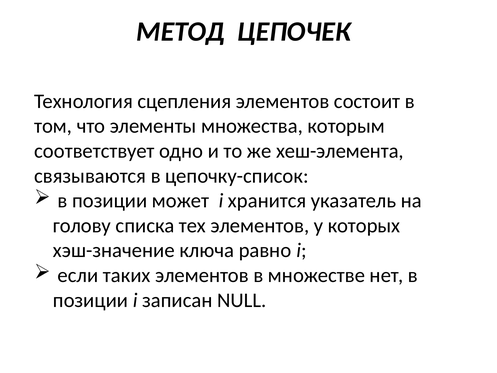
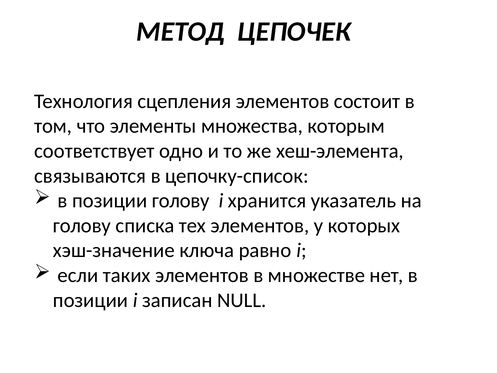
позиции может: может -> голову (181, 201)
